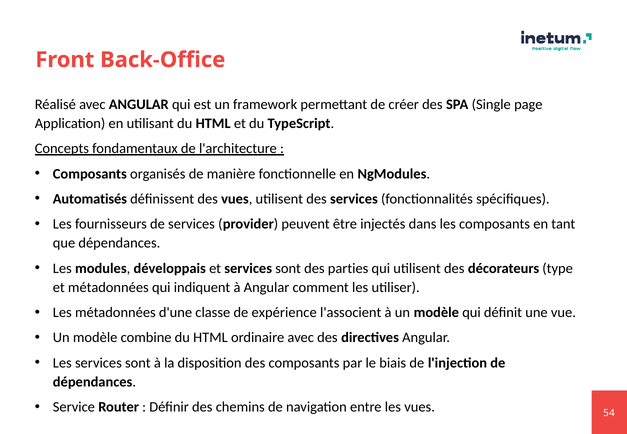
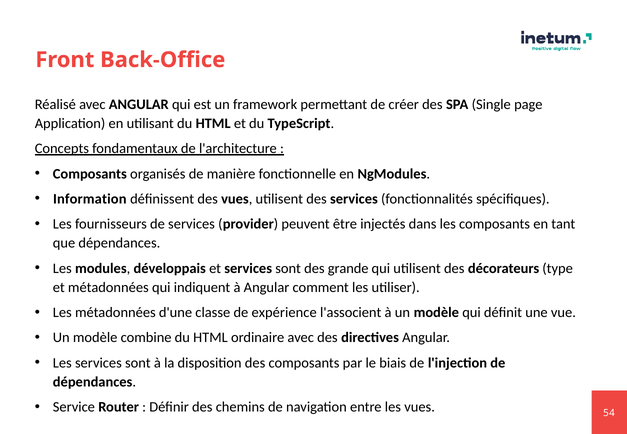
Automatisés: Automatisés -> Information (90, 199)
parties: parties -> grande (348, 268)
